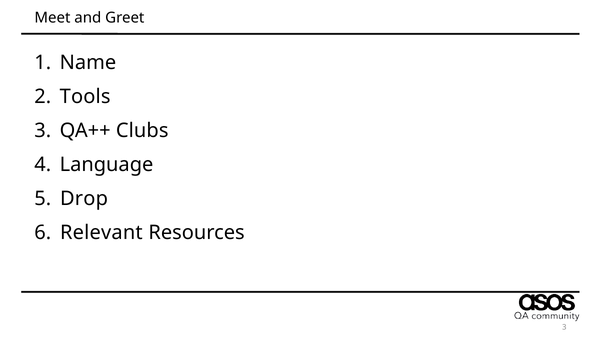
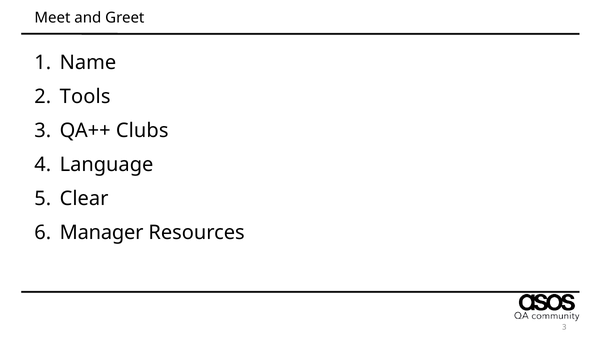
Drop: Drop -> Clear (84, 199)
Relevant: Relevant -> Manager (102, 233)
